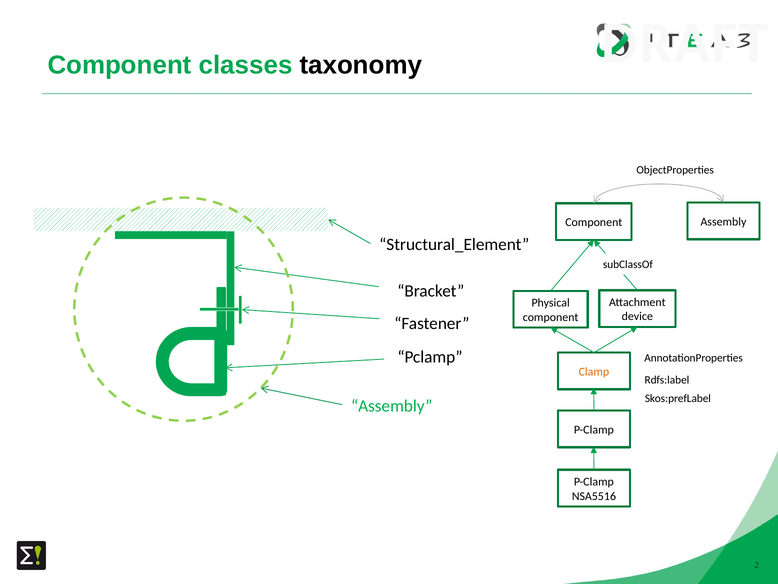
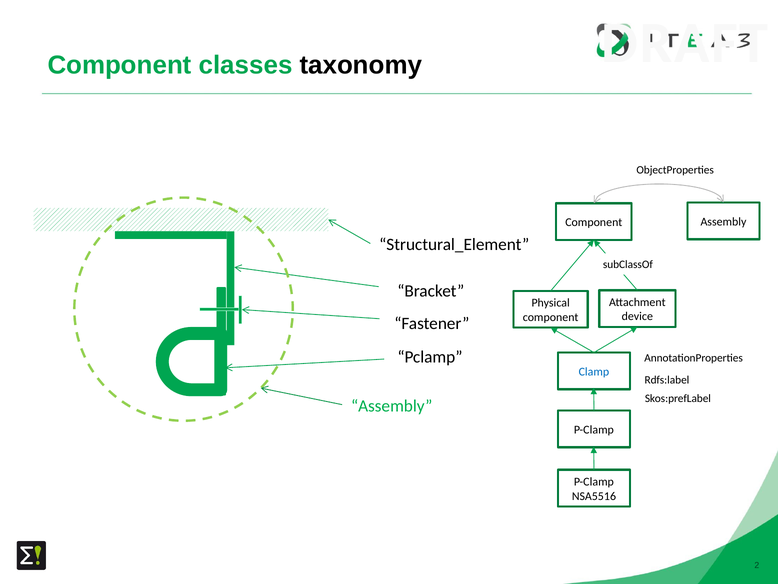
Clamp colour: orange -> blue (594, 371)
